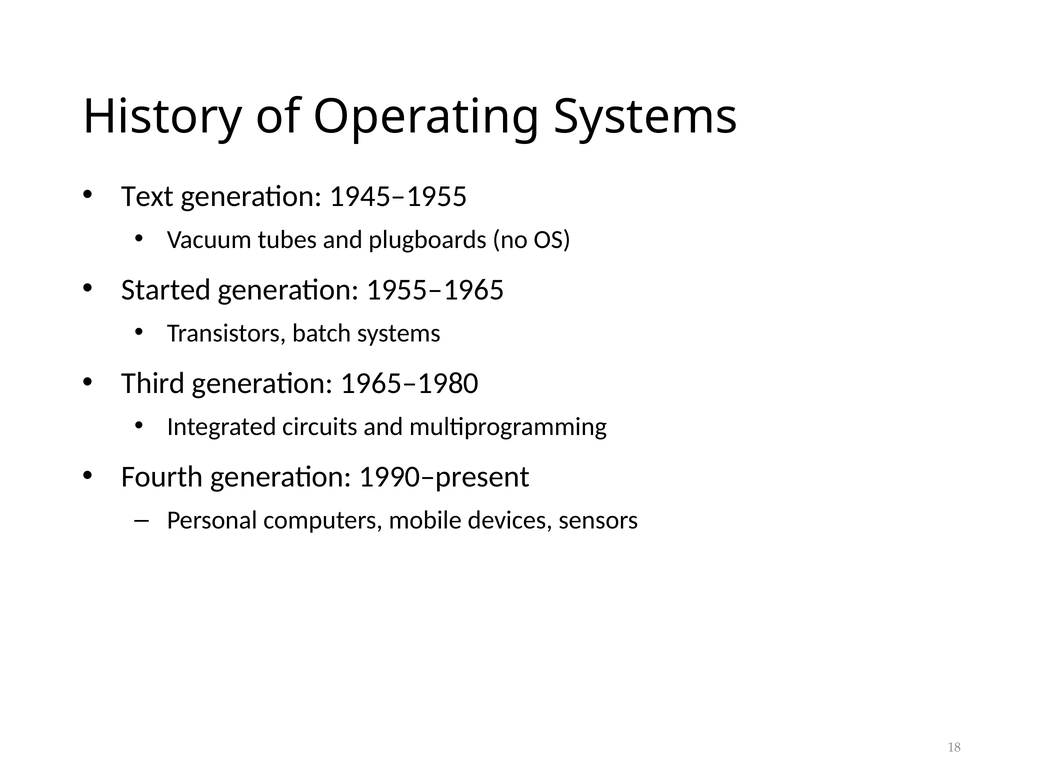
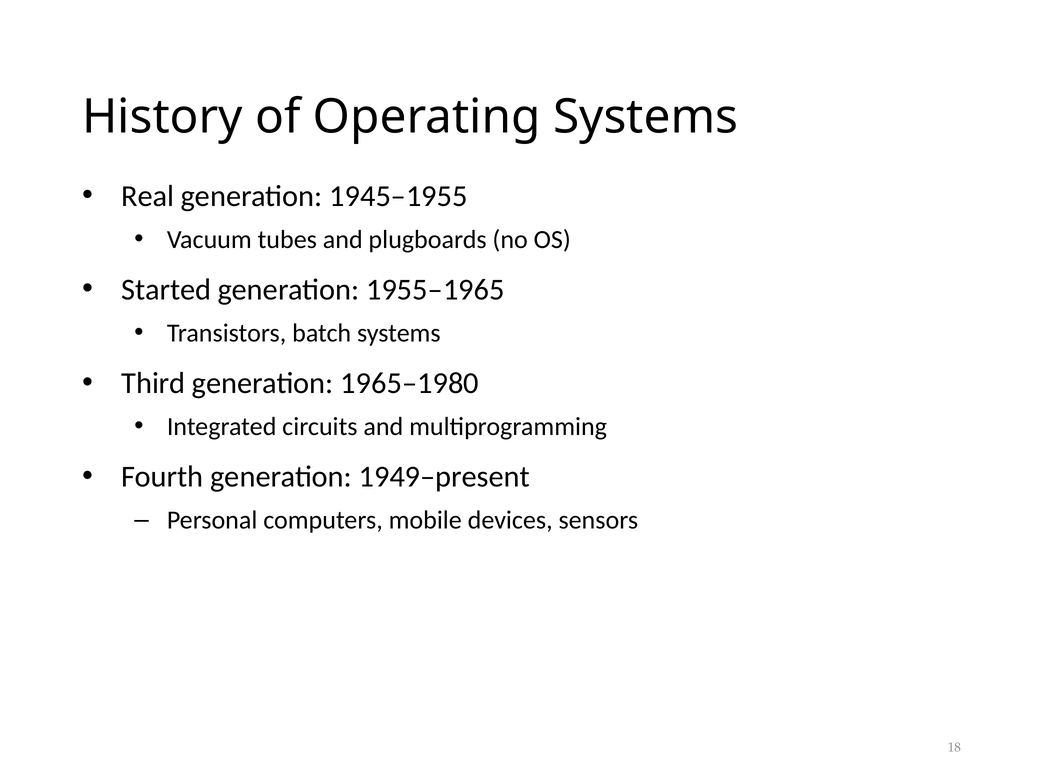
Text: Text -> Real (148, 196)
1990–present: 1990–present -> 1949–present (444, 476)
